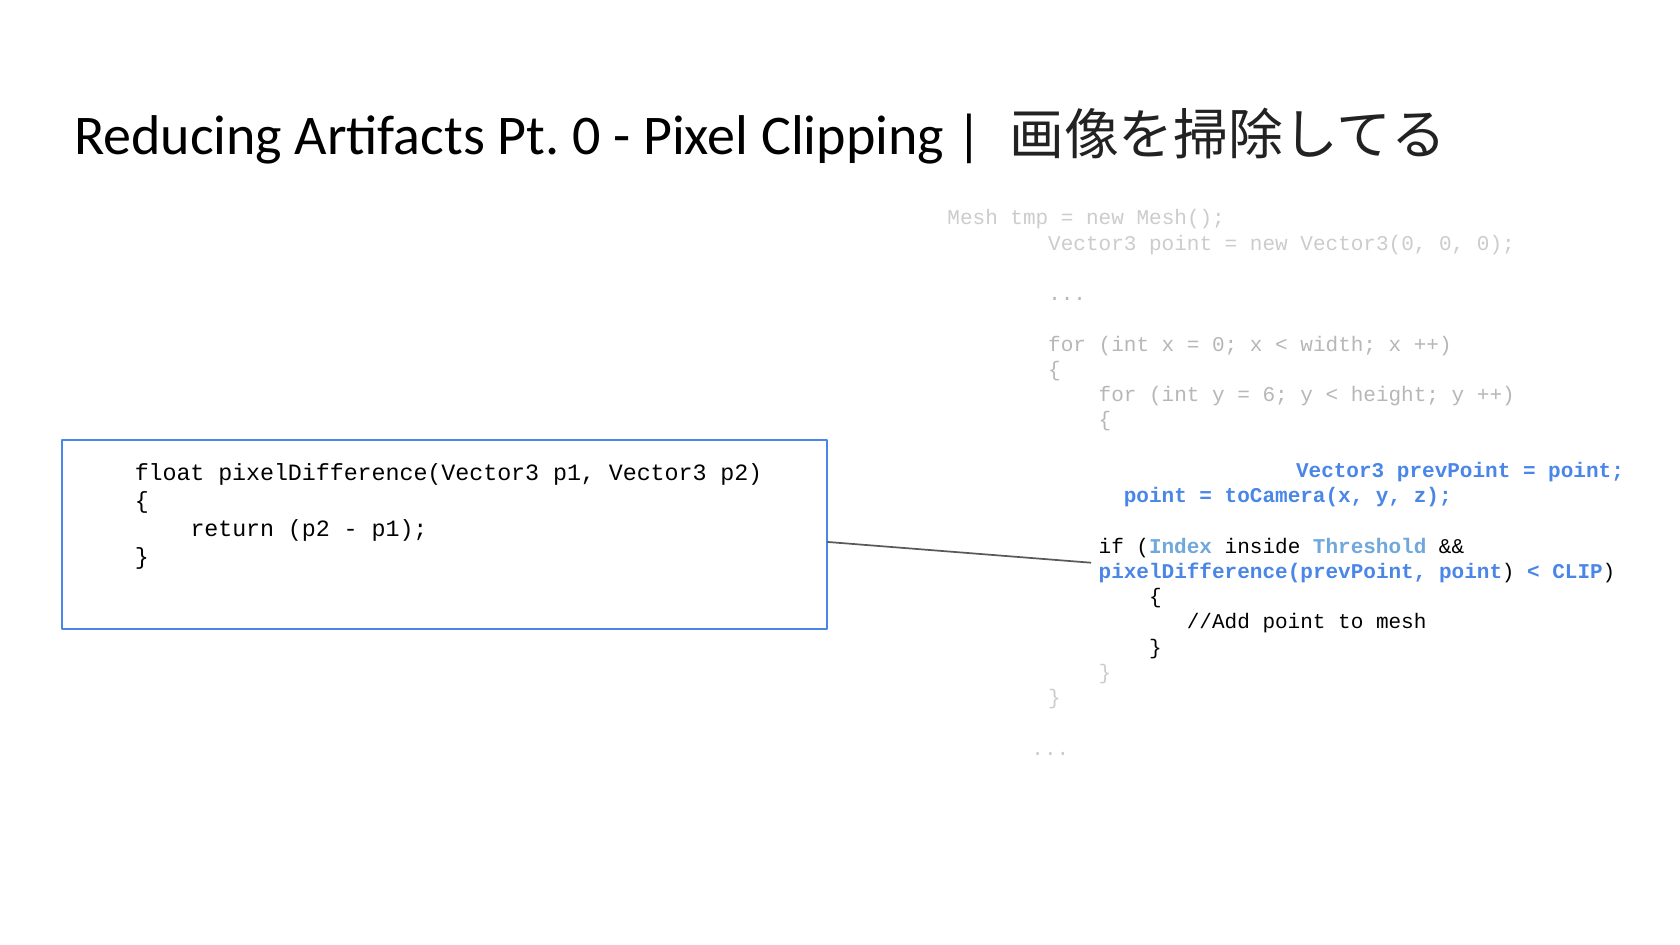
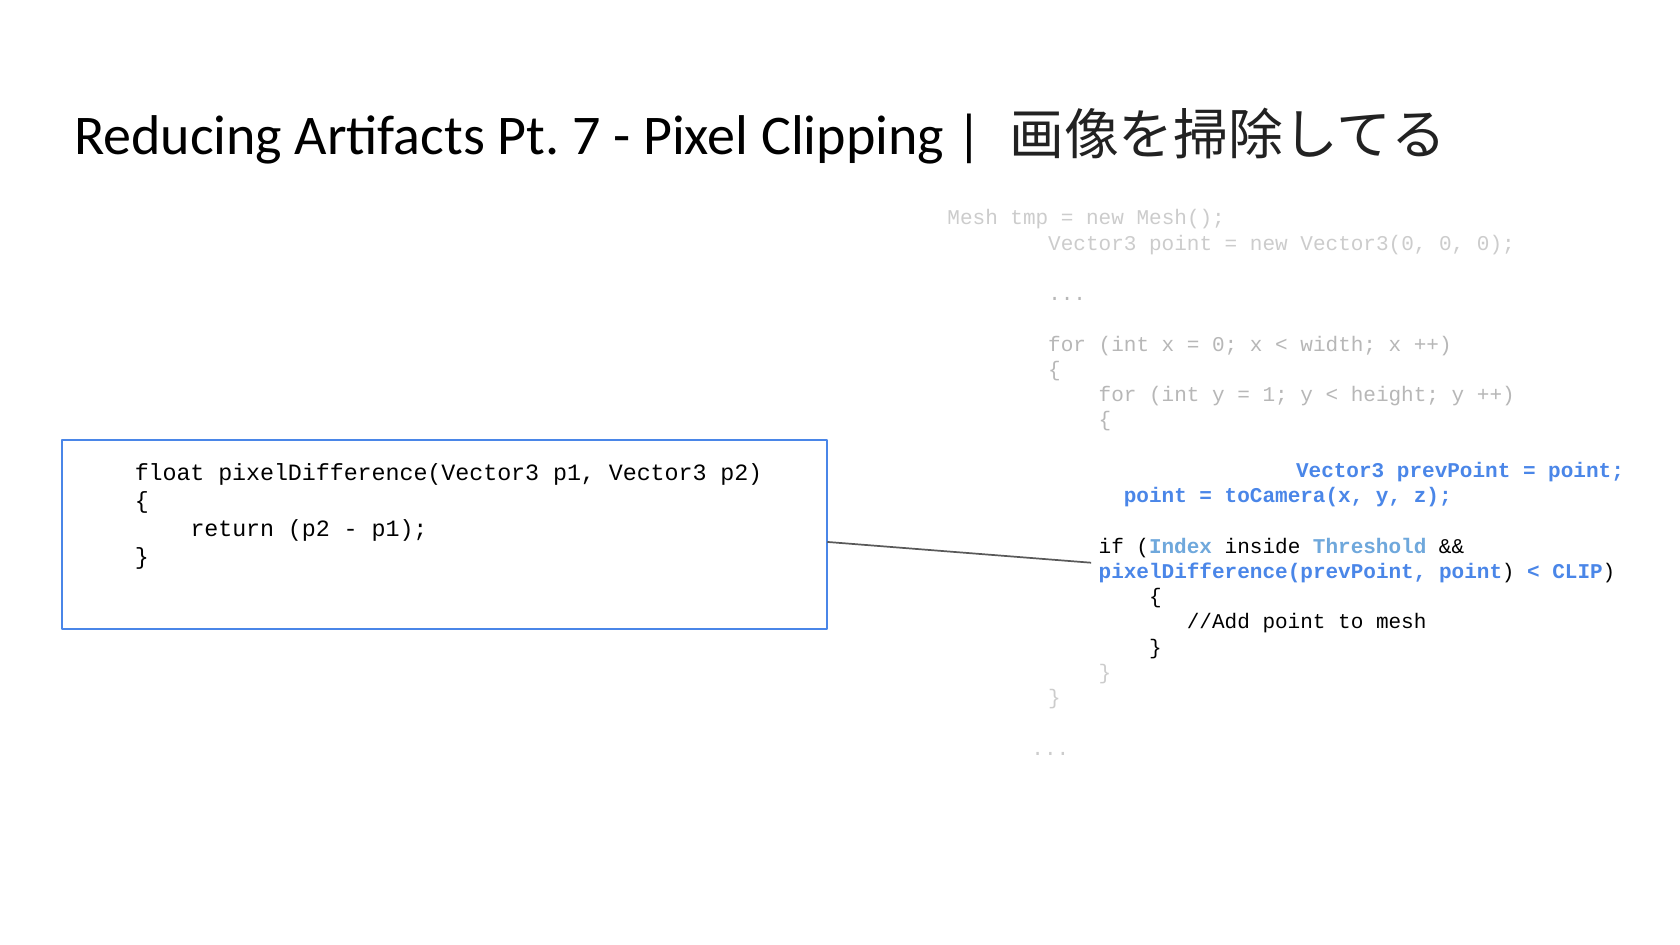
Pt 0: 0 -> 7 (587, 136)
6: 6 -> 1 (1275, 395)
